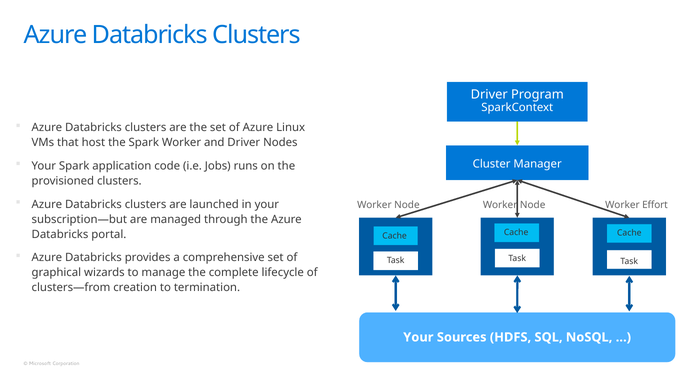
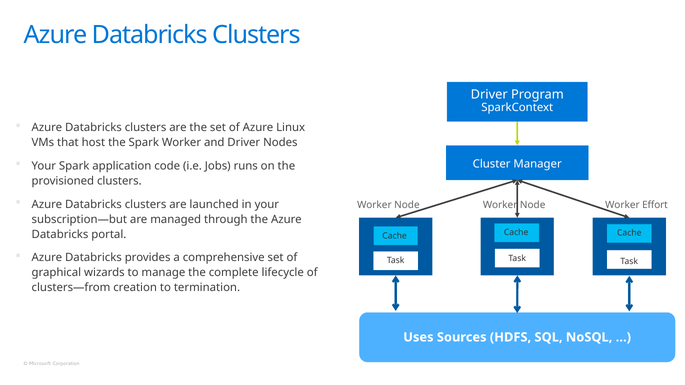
Your: Your -> Uses (418, 337)
